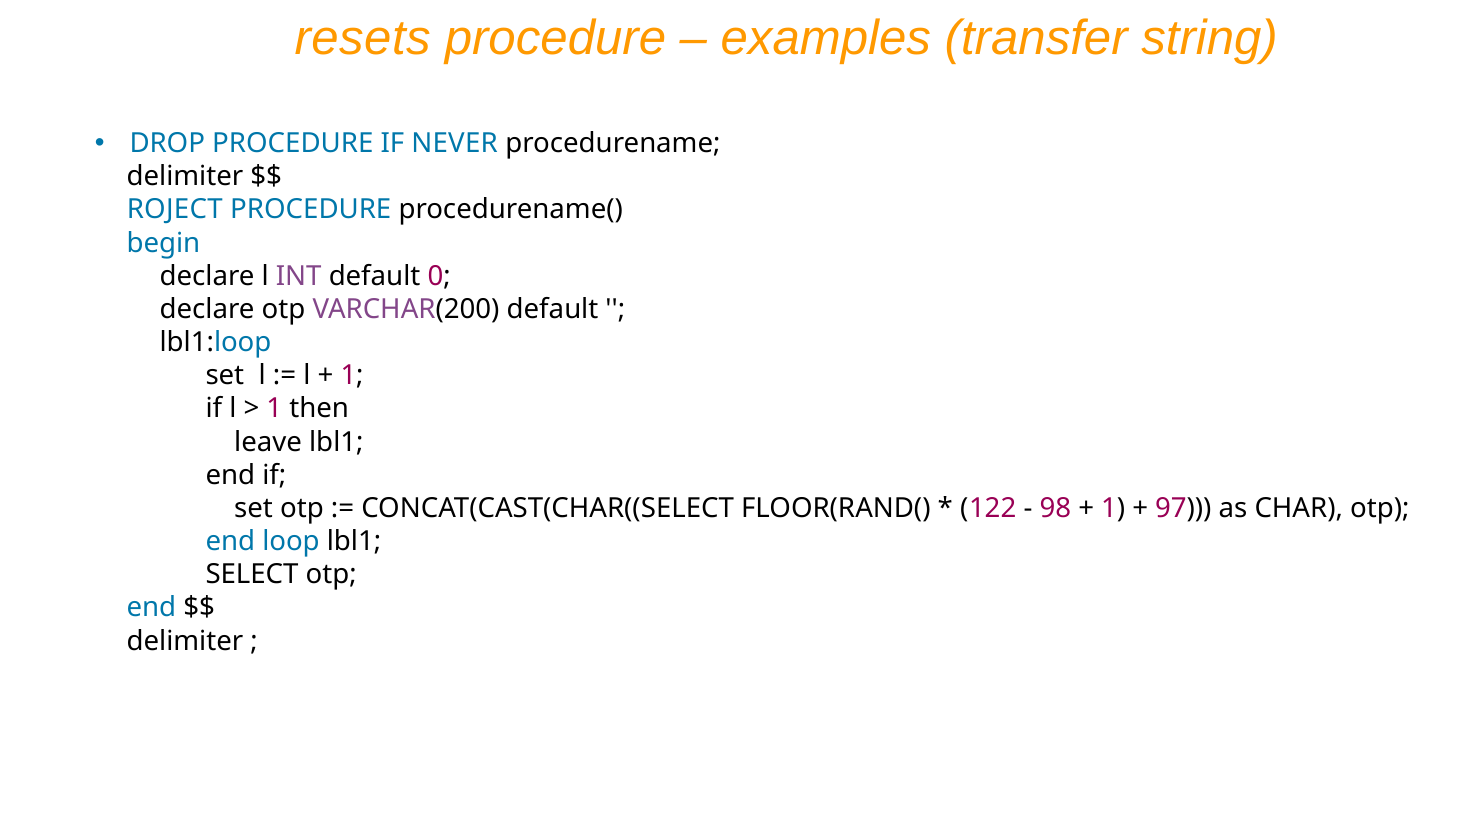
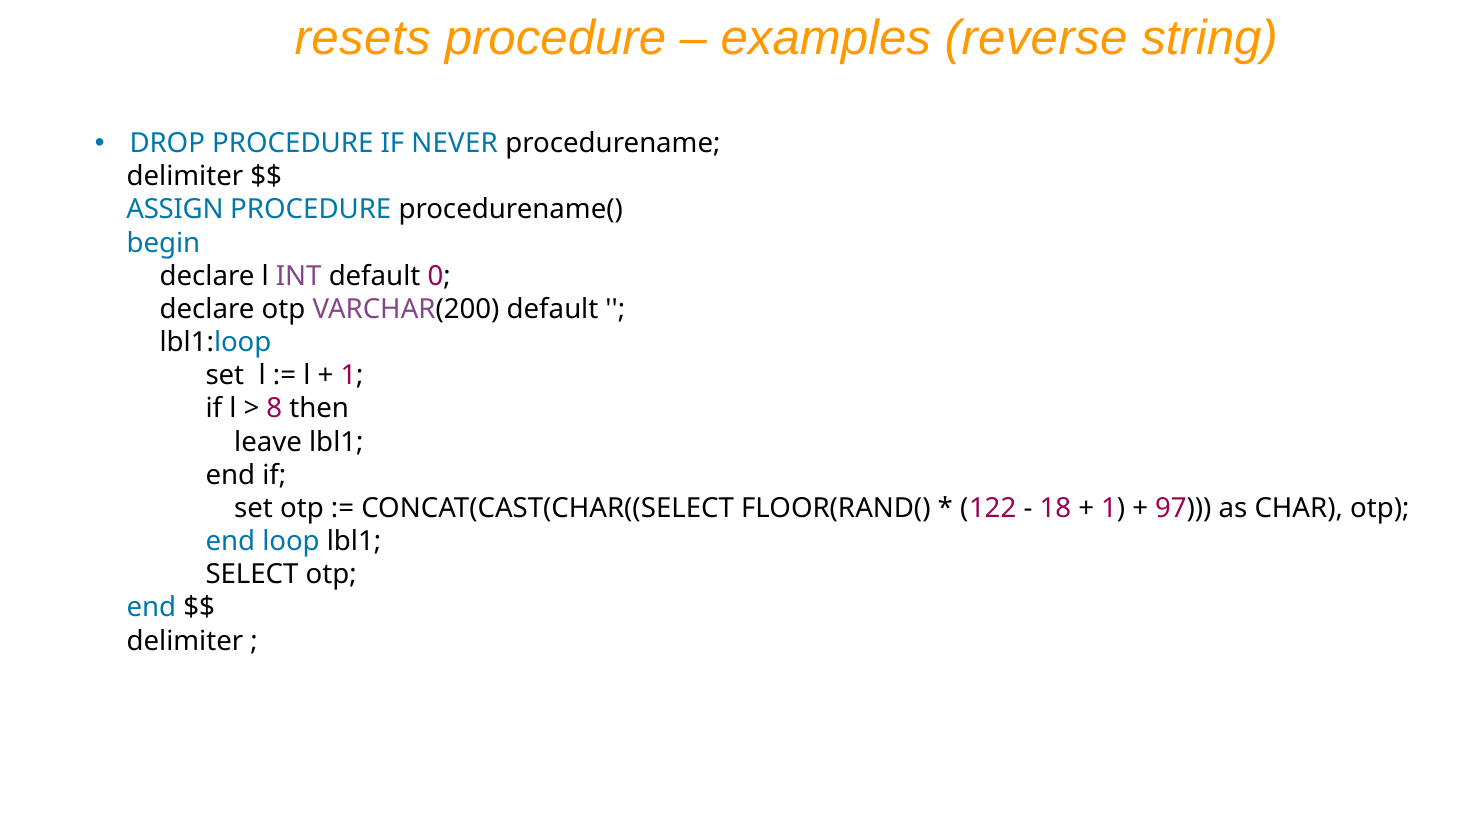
transfer: transfer -> reverse (1036, 38)
ROJECT: ROJECT -> ASSIGN (175, 210)
1: 1 -> 8 (274, 409)
98: 98 -> 18 (1055, 508)
